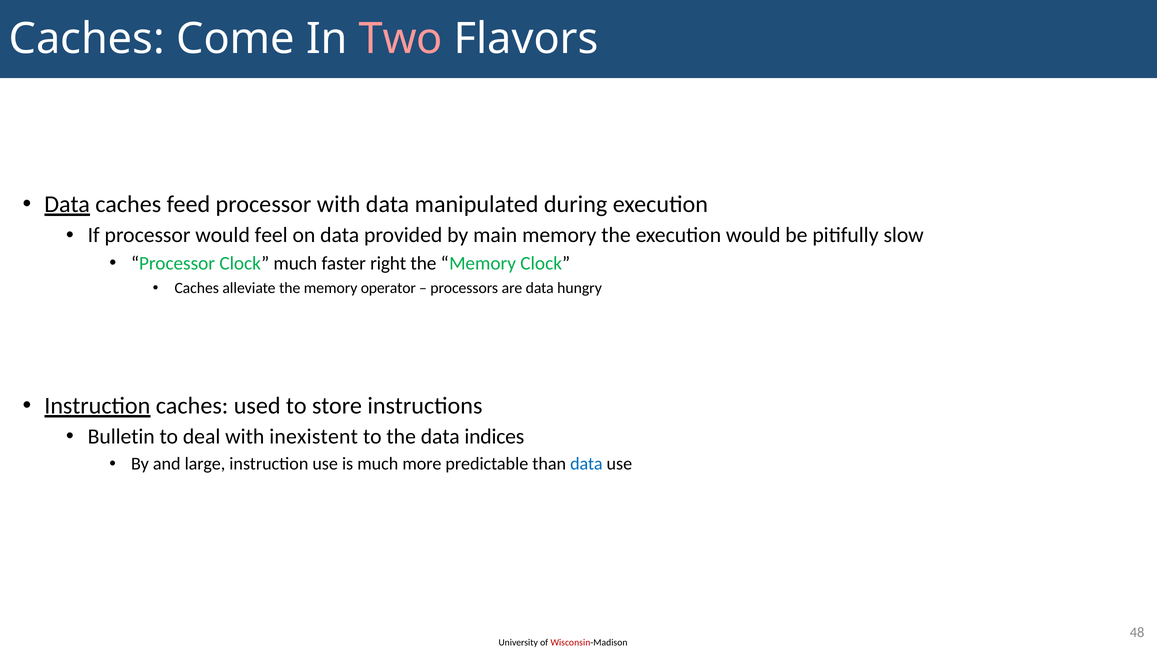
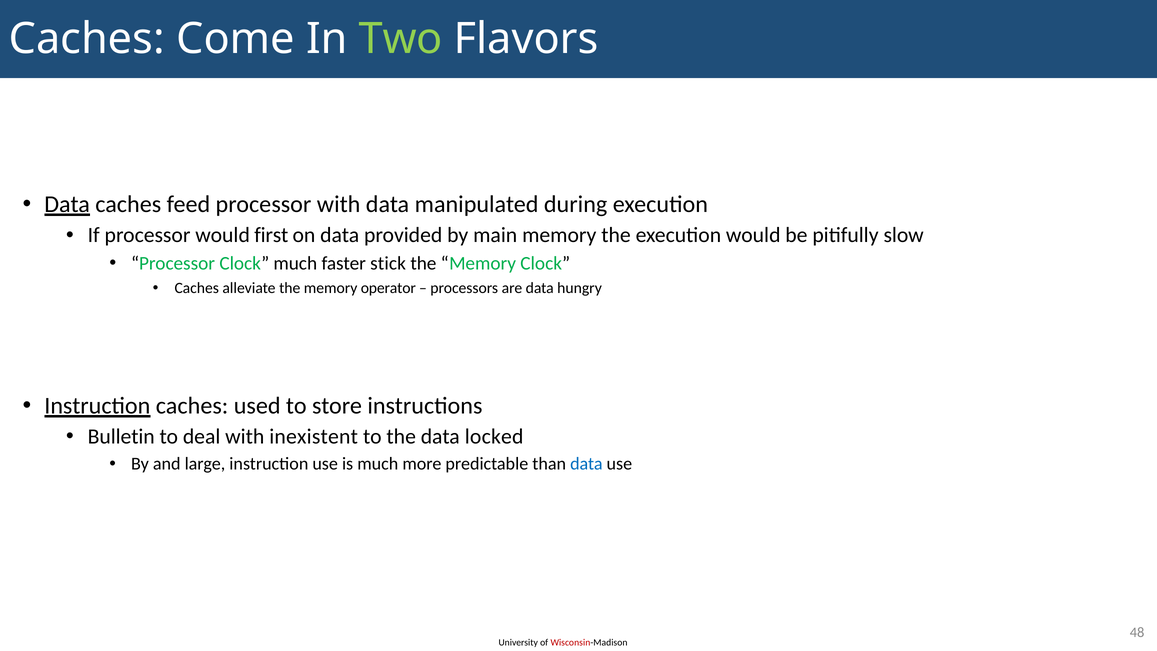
Two colour: pink -> light green (401, 39)
feel: feel -> first (271, 235)
right: right -> stick (388, 263)
indices: indices -> locked (494, 436)
